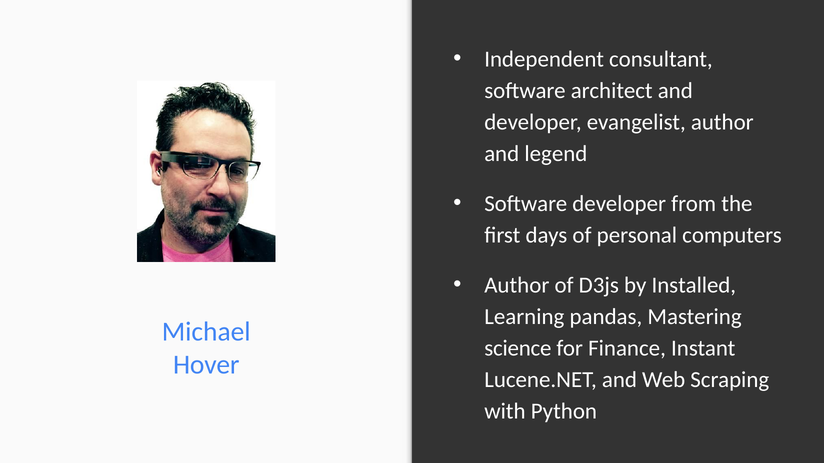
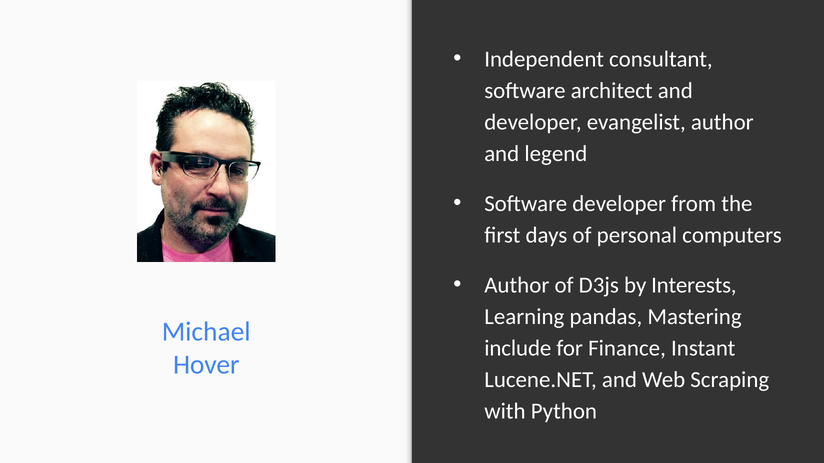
Installed: Installed -> Interests (694, 285)
science: science -> include (518, 348)
